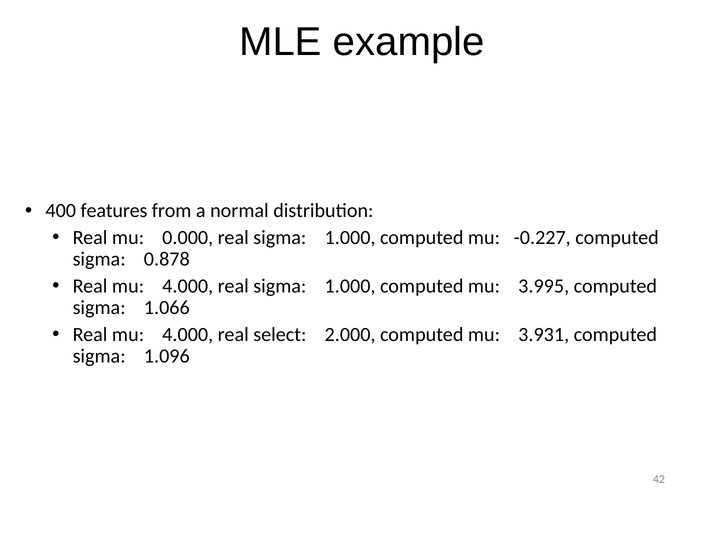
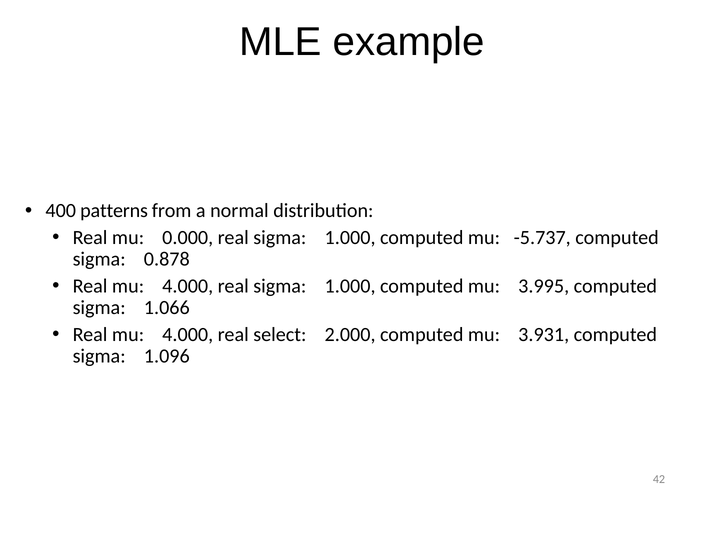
features: features -> patterns (114, 211)
-0.227: -0.227 -> -5.737 (542, 238)
